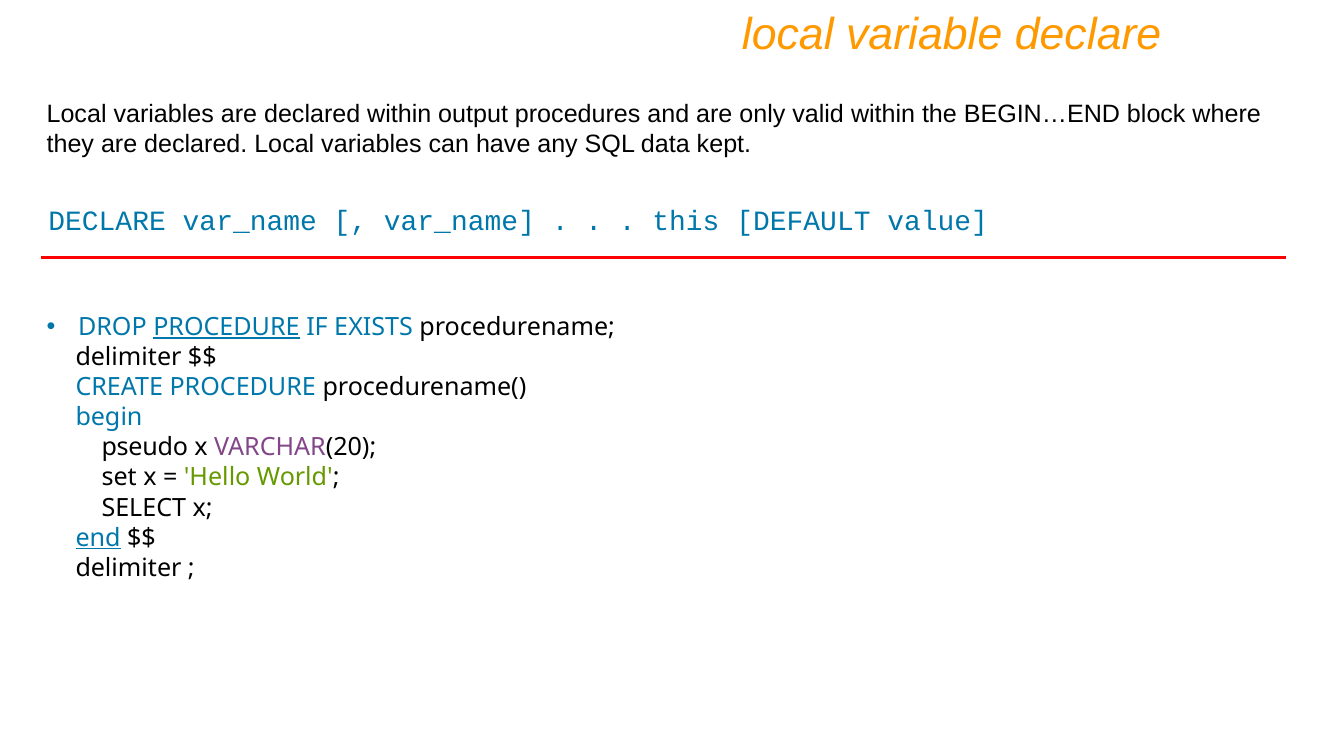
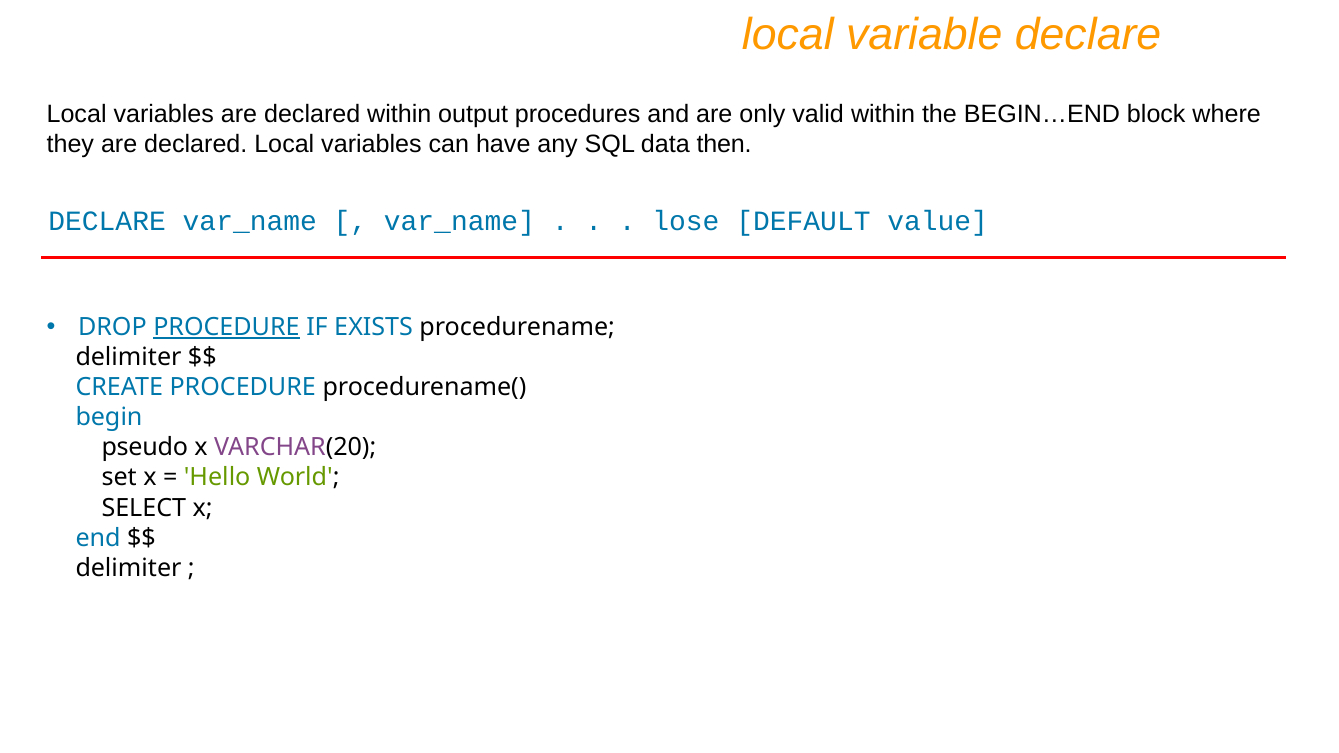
kept: kept -> then (724, 144)
this: this -> lose (686, 221)
end underline: present -> none (98, 538)
